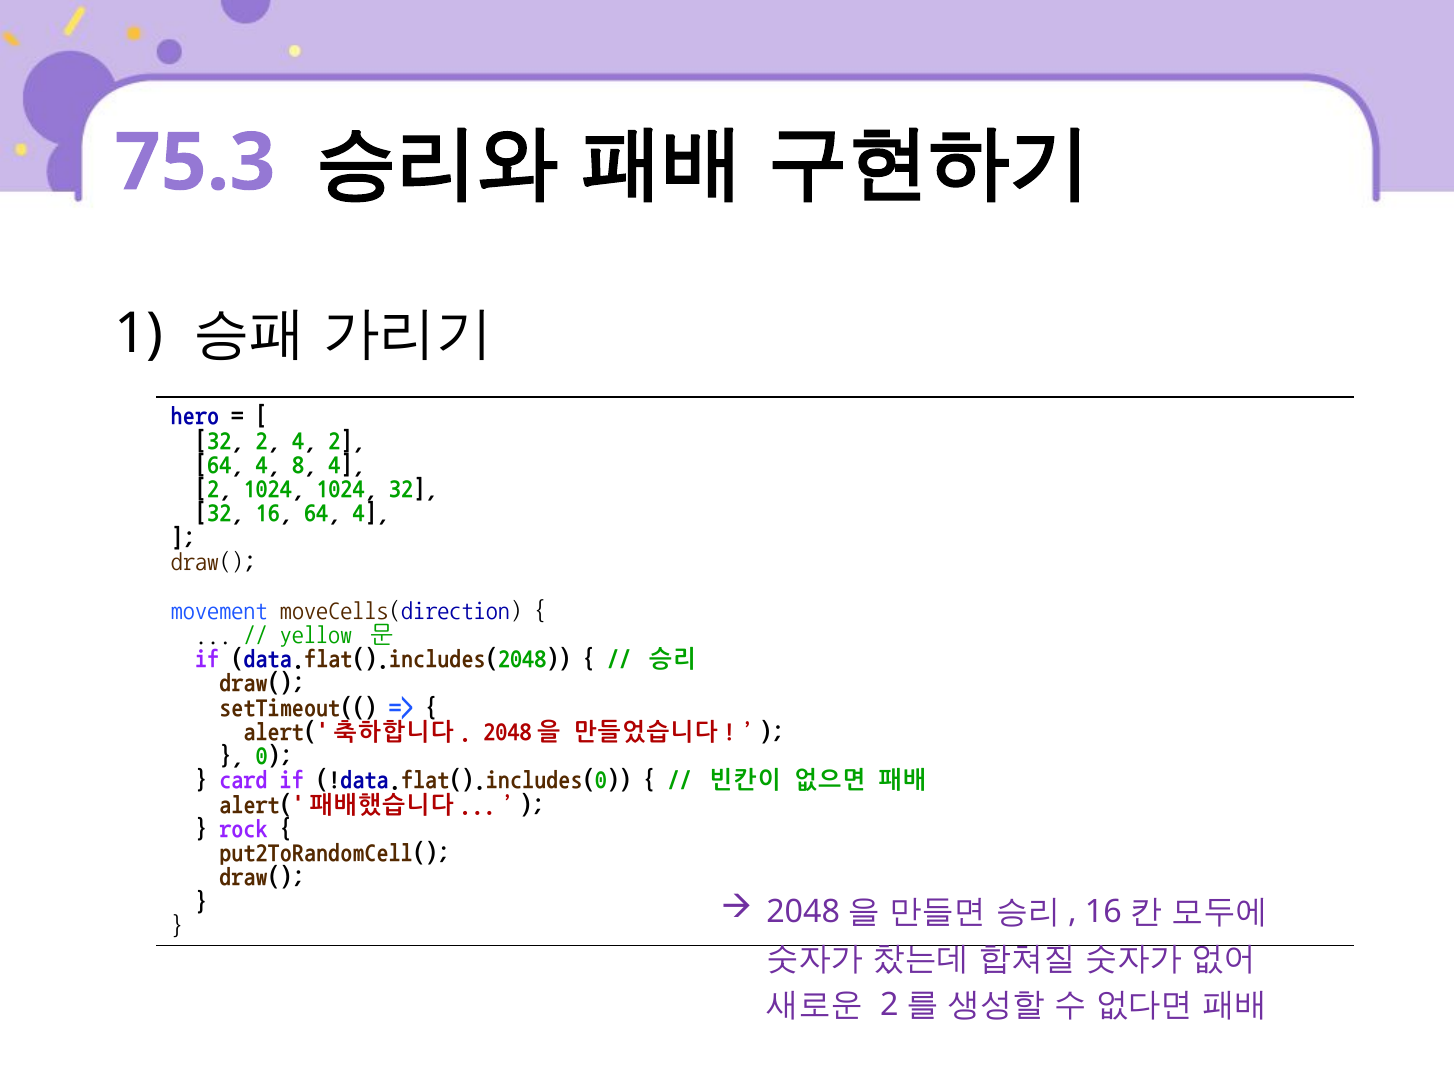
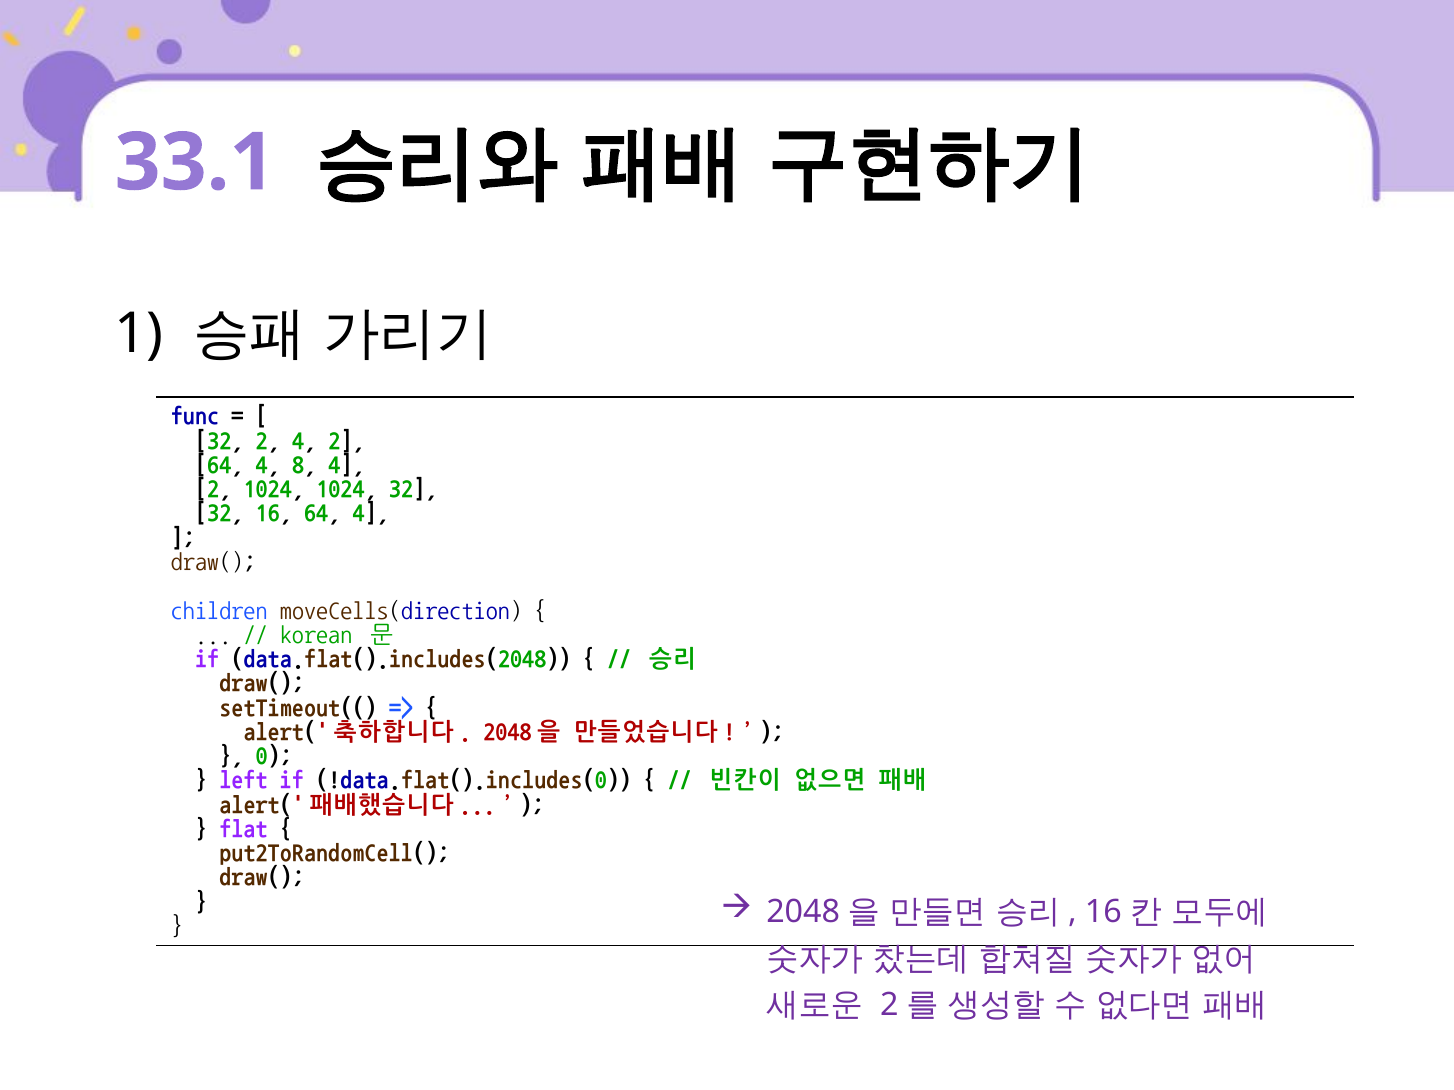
75.3: 75.3 -> 33.1 (195, 163)
hero: hero -> func (195, 416)
movement: movement -> children (219, 610)
yellow: yellow -> korean (316, 635)
card: card -> left (243, 780)
rock: rock -> flat (243, 829)
